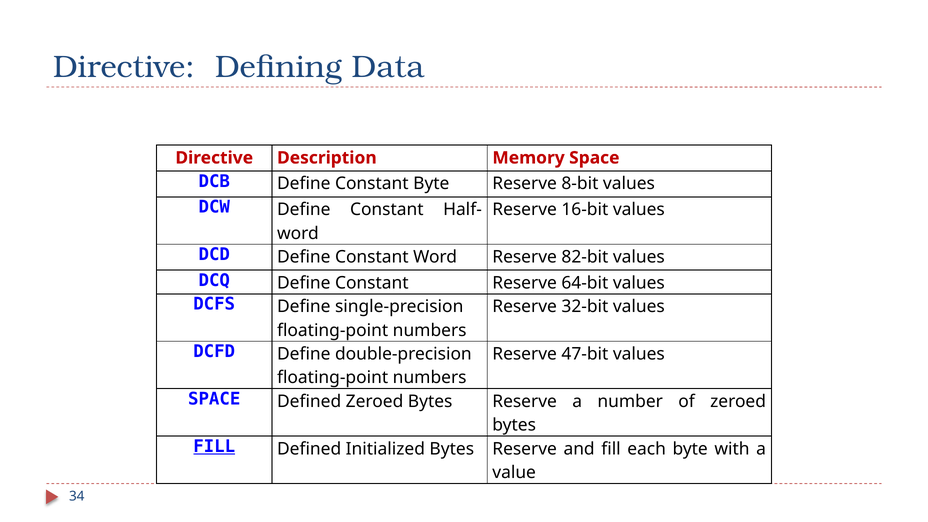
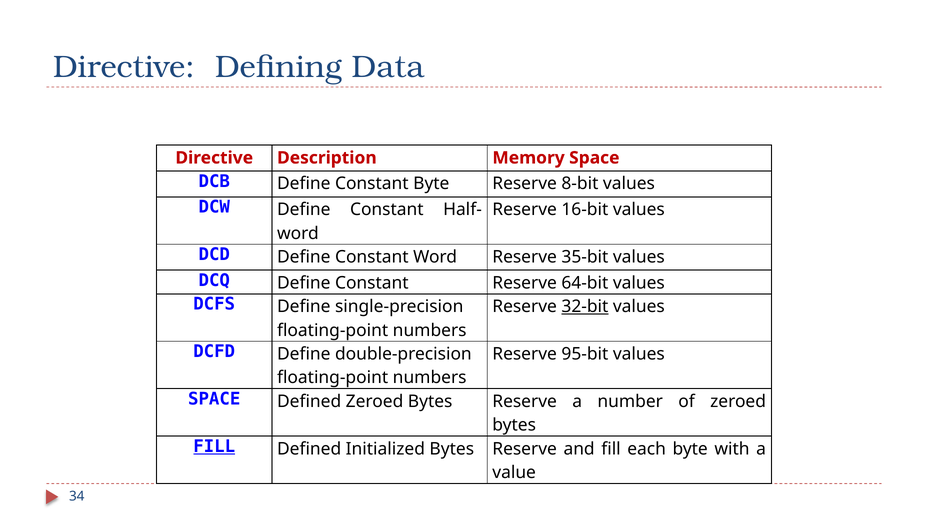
82-bit: 82-bit -> 35-bit (585, 257)
32-bit underline: none -> present (585, 307)
47-bit: 47-bit -> 95-bit (585, 354)
